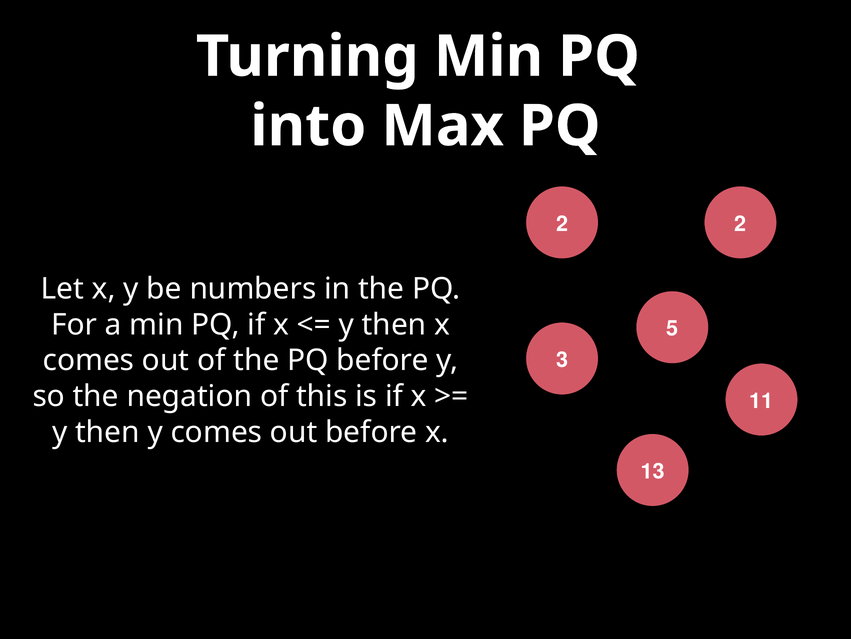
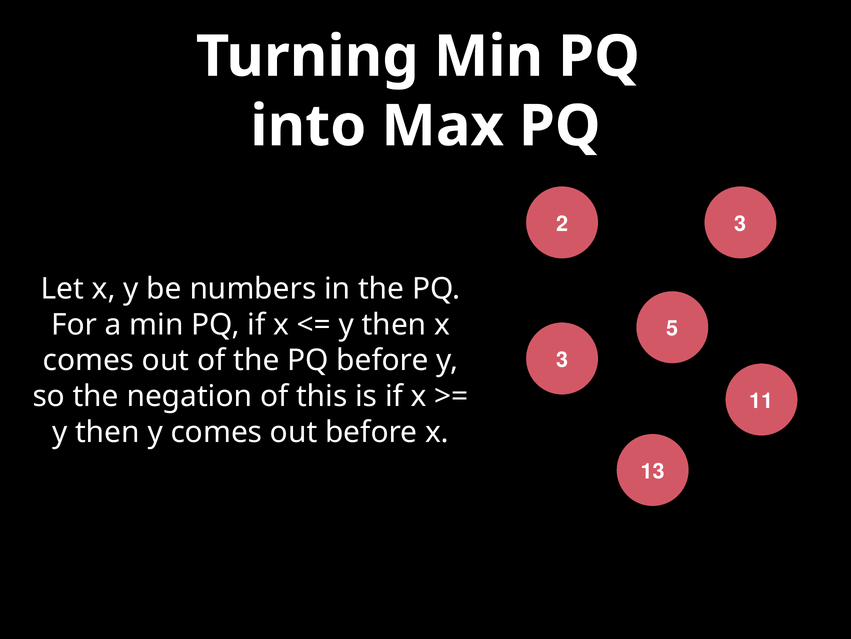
2 2: 2 -> 3 (740, 224)
